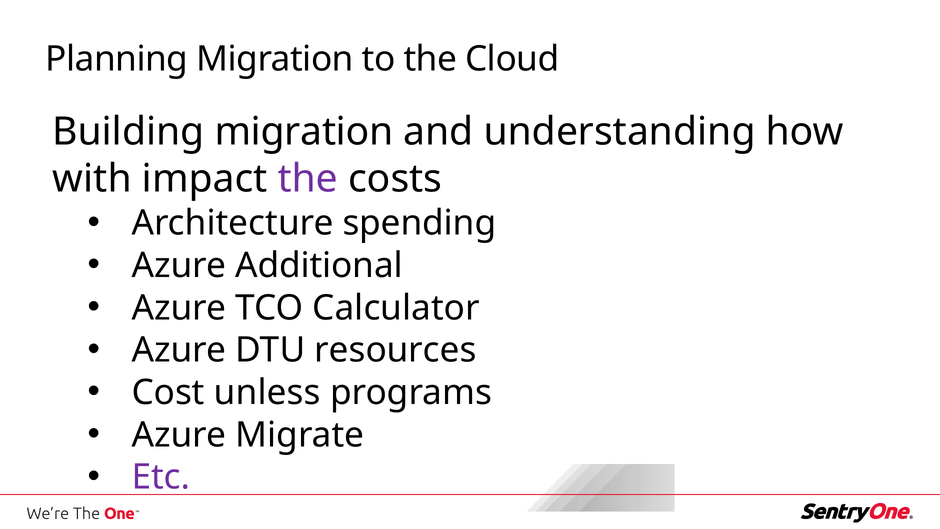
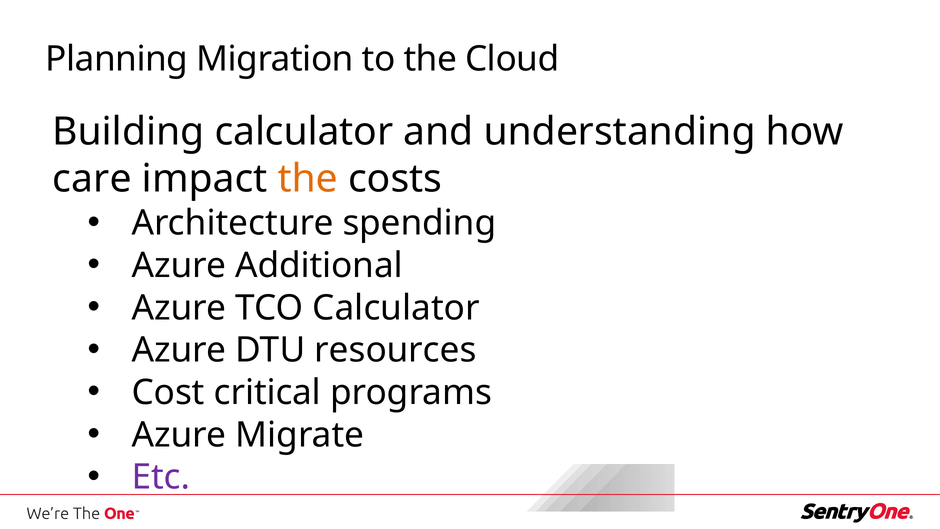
Building migration: migration -> calculator (304, 132)
with: with -> care (92, 179)
the colour: purple -> orange (308, 179)
unless: unless -> critical (267, 392)
